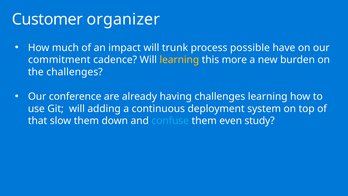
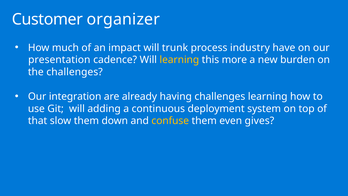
possible: possible -> industry (250, 48)
commitment: commitment -> presentation (59, 60)
conference: conference -> integration (75, 96)
confuse colour: light blue -> yellow (170, 121)
study: study -> gives (259, 121)
